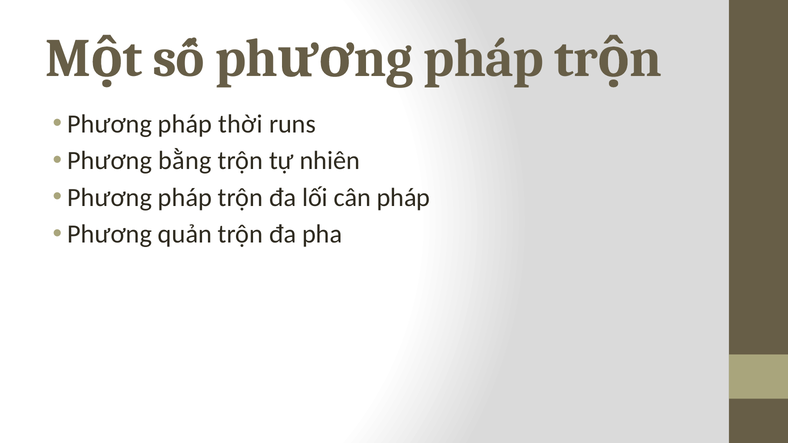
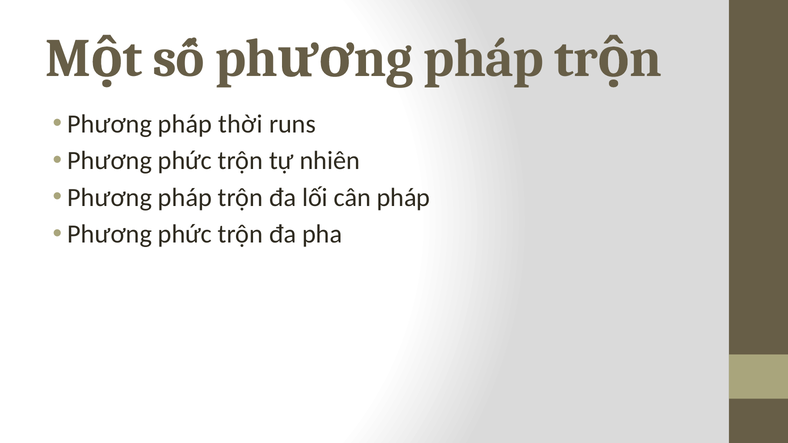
bằng: bằng -> phức (185, 161)
quản: quản -> phức (185, 234)
